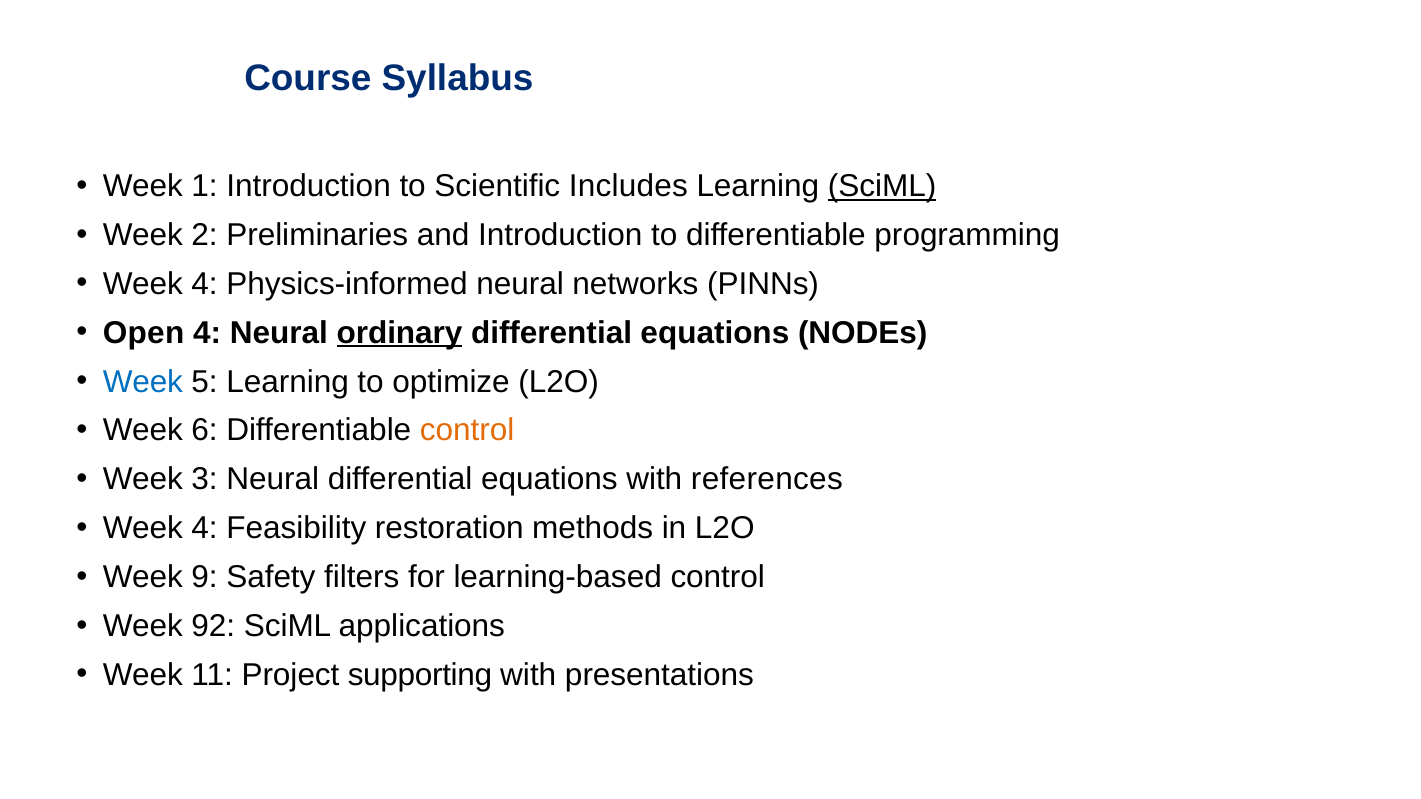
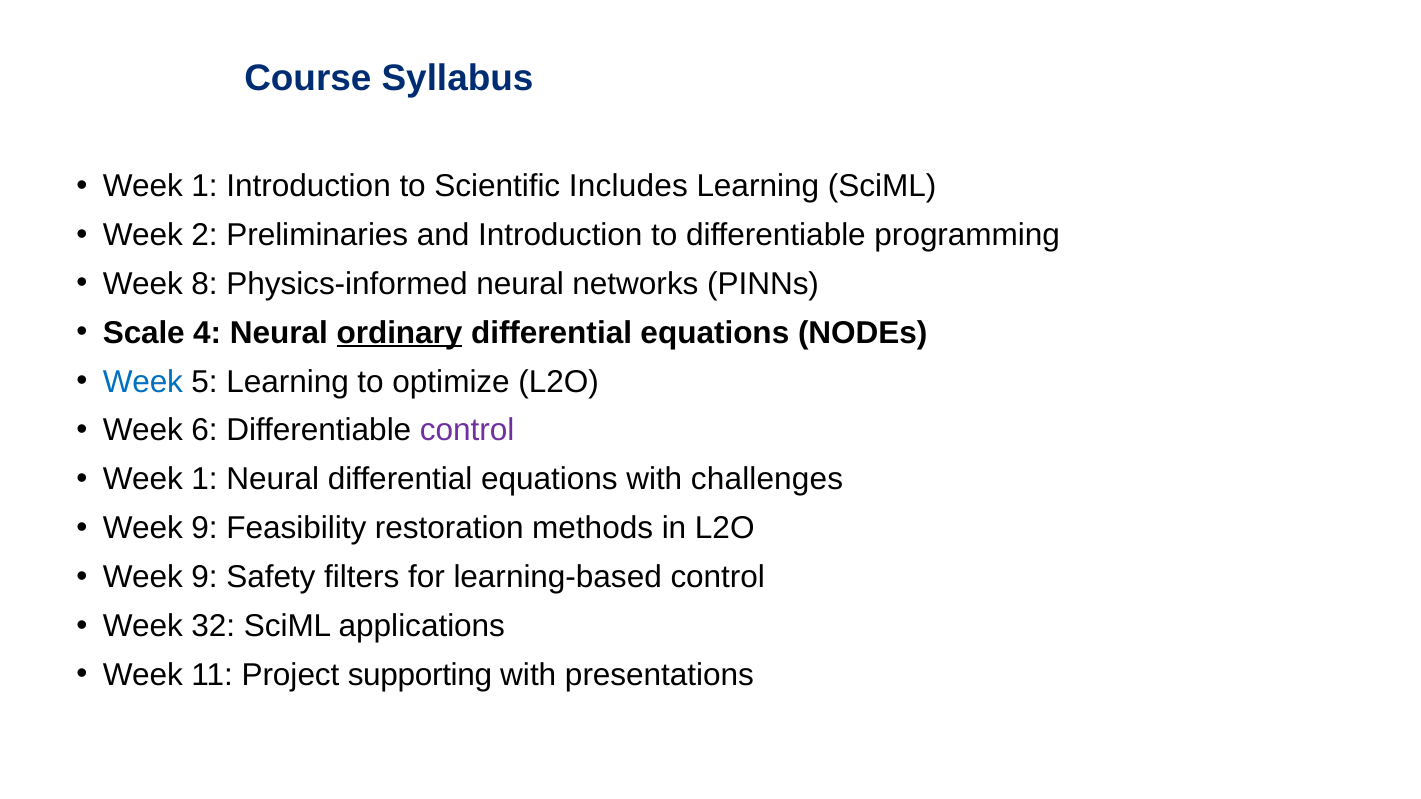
SciML underline: present -> none (882, 186)
4: 4 -> 8 (205, 284)
Open: Open -> Scale (144, 333)
control colour: orange -> purple (467, 431)
3: 3 -> 1 (205, 480)
references: references -> challenges (767, 480)
4: 4 -> 9 (205, 529)
92: 92 -> 32 (213, 626)
